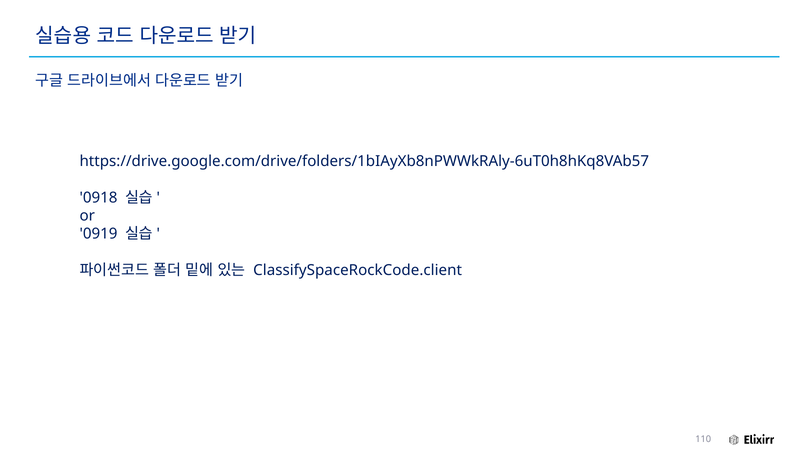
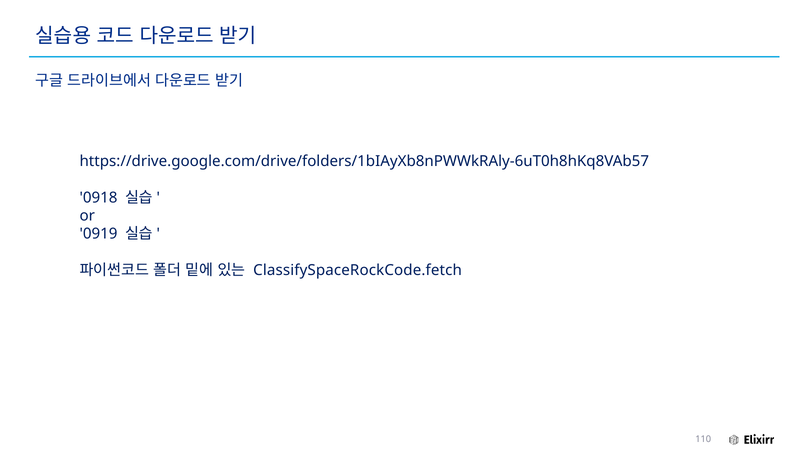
ClassifySpaceRockCode.client: ClassifySpaceRockCode.client -> ClassifySpaceRockCode.fetch (358, 270)
